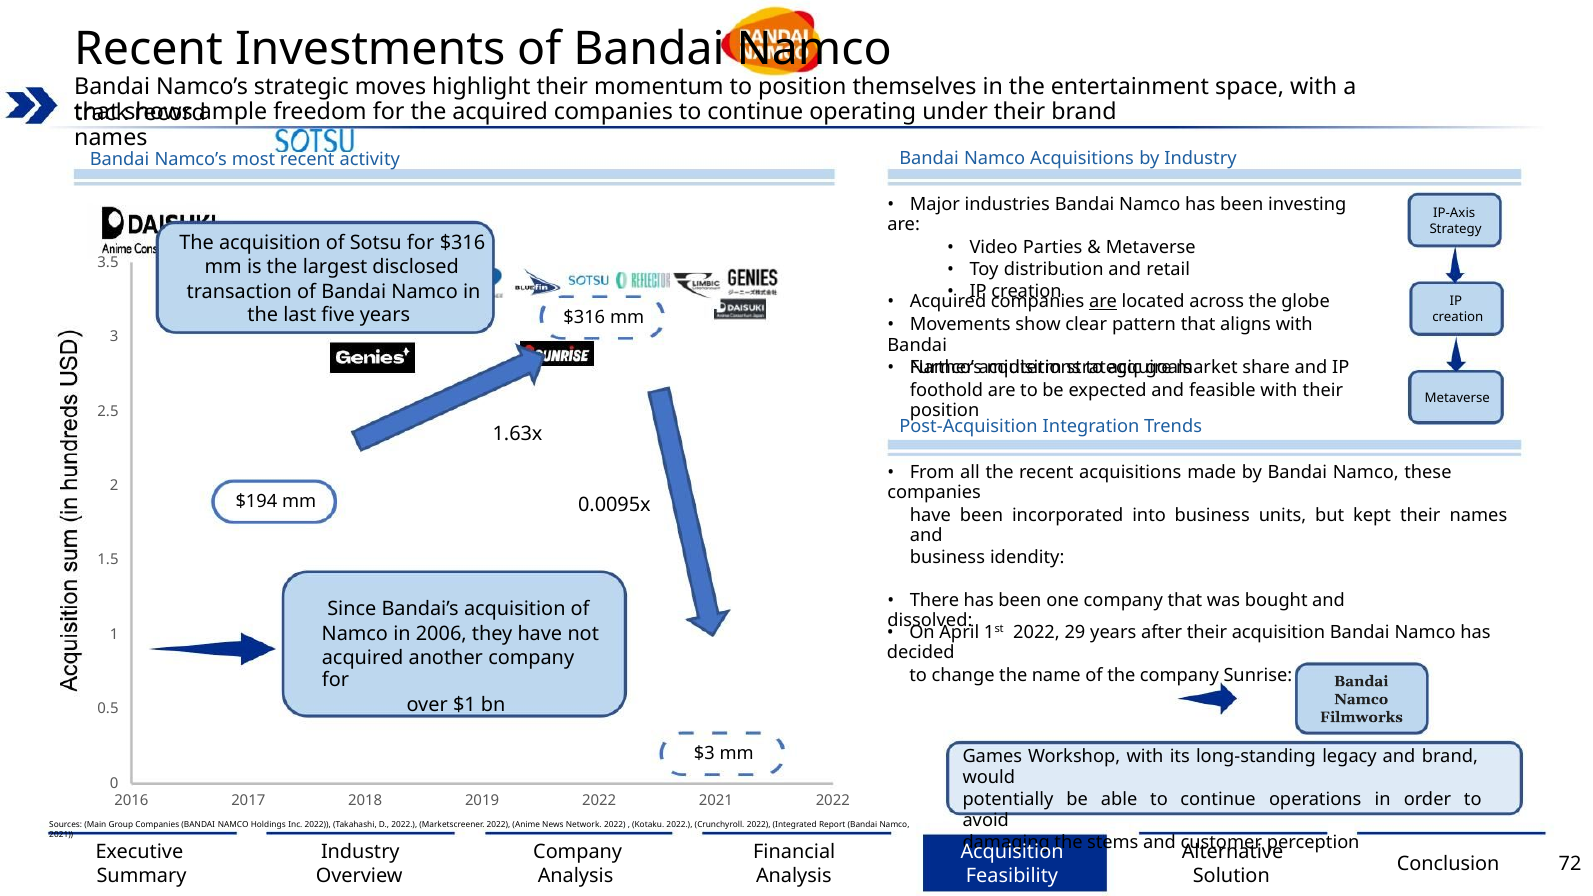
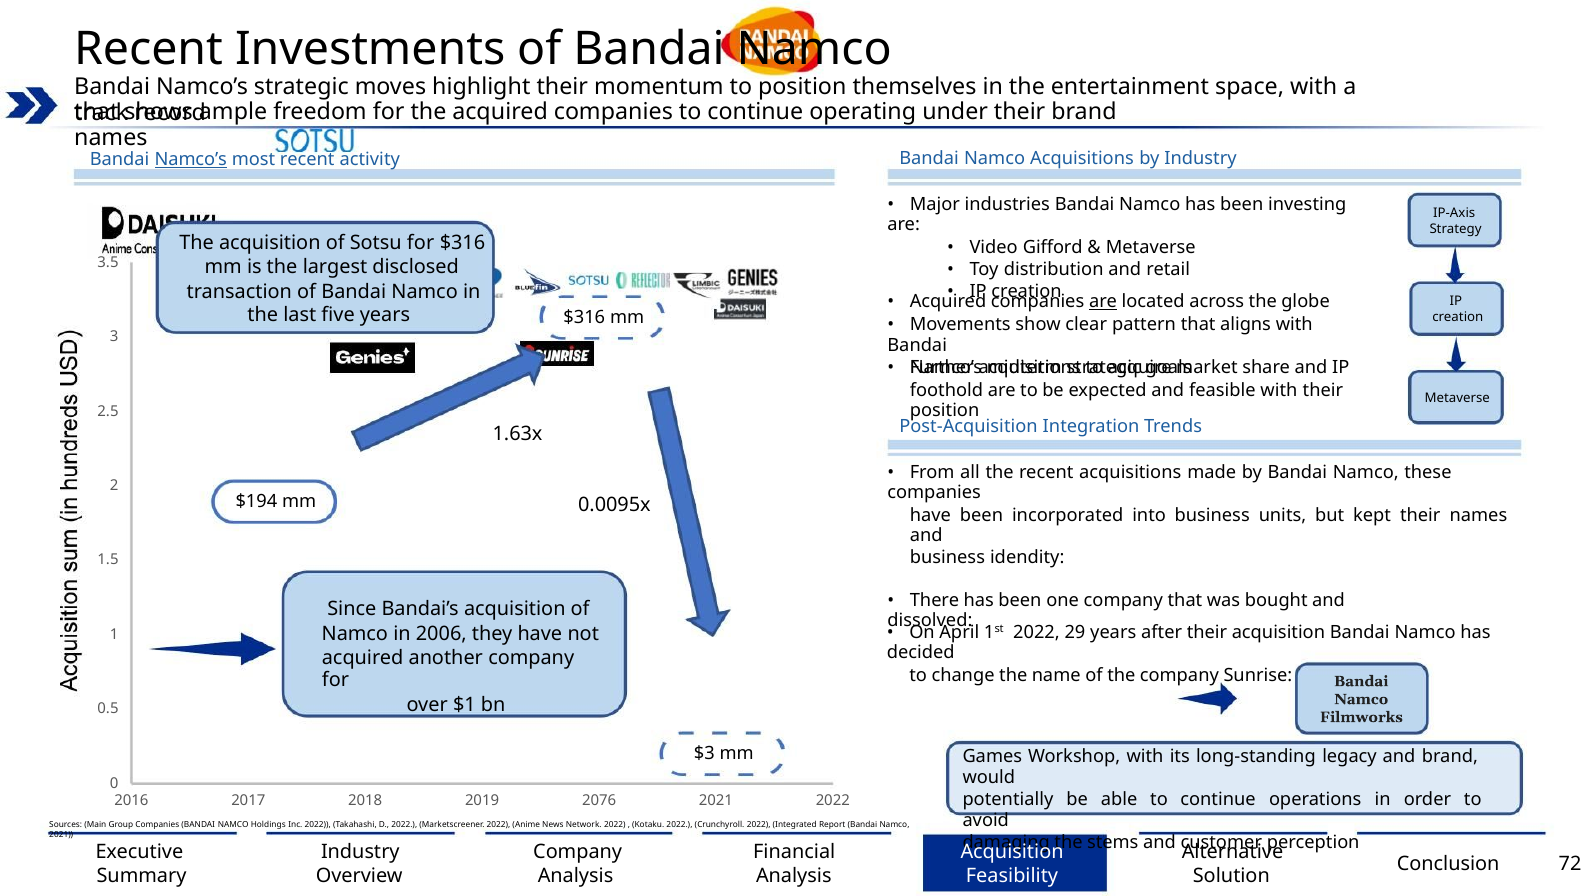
Namco’s underline: none -> present (191, 159)
Parties: Parties -> Gifford (1053, 248)
2019 2022: 2022 -> 2076 (599, 801)
